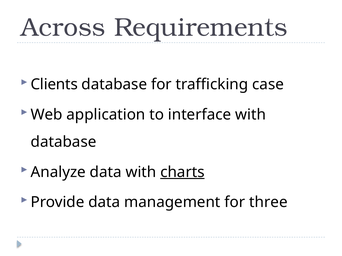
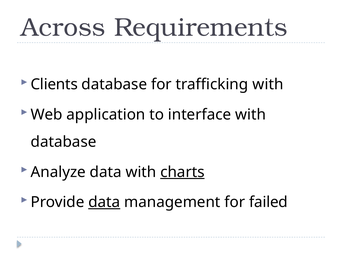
trafficking case: case -> with (268, 85)
data underline: none -> present (104, 203)
three: three -> failed (268, 203)
